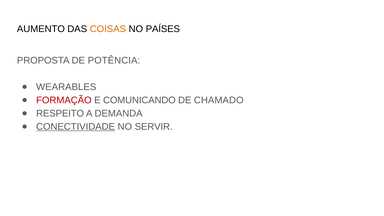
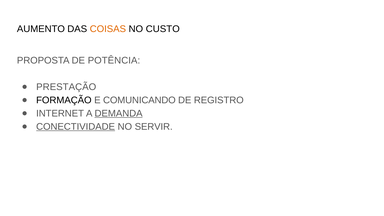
PAÍSES: PAÍSES -> CUSTO (163, 29)
WEARABLES: WEARABLES -> PRESTAÇÃO (66, 87)
FORMAÇÃO colour: red -> black (64, 100)
CHAMADO: CHAMADO -> REGISTRO (219, 100)
RESPEITO: RESPEITO -> INTERNET (60, 113)
DEMANDA underline: none -> present (119, 113)
